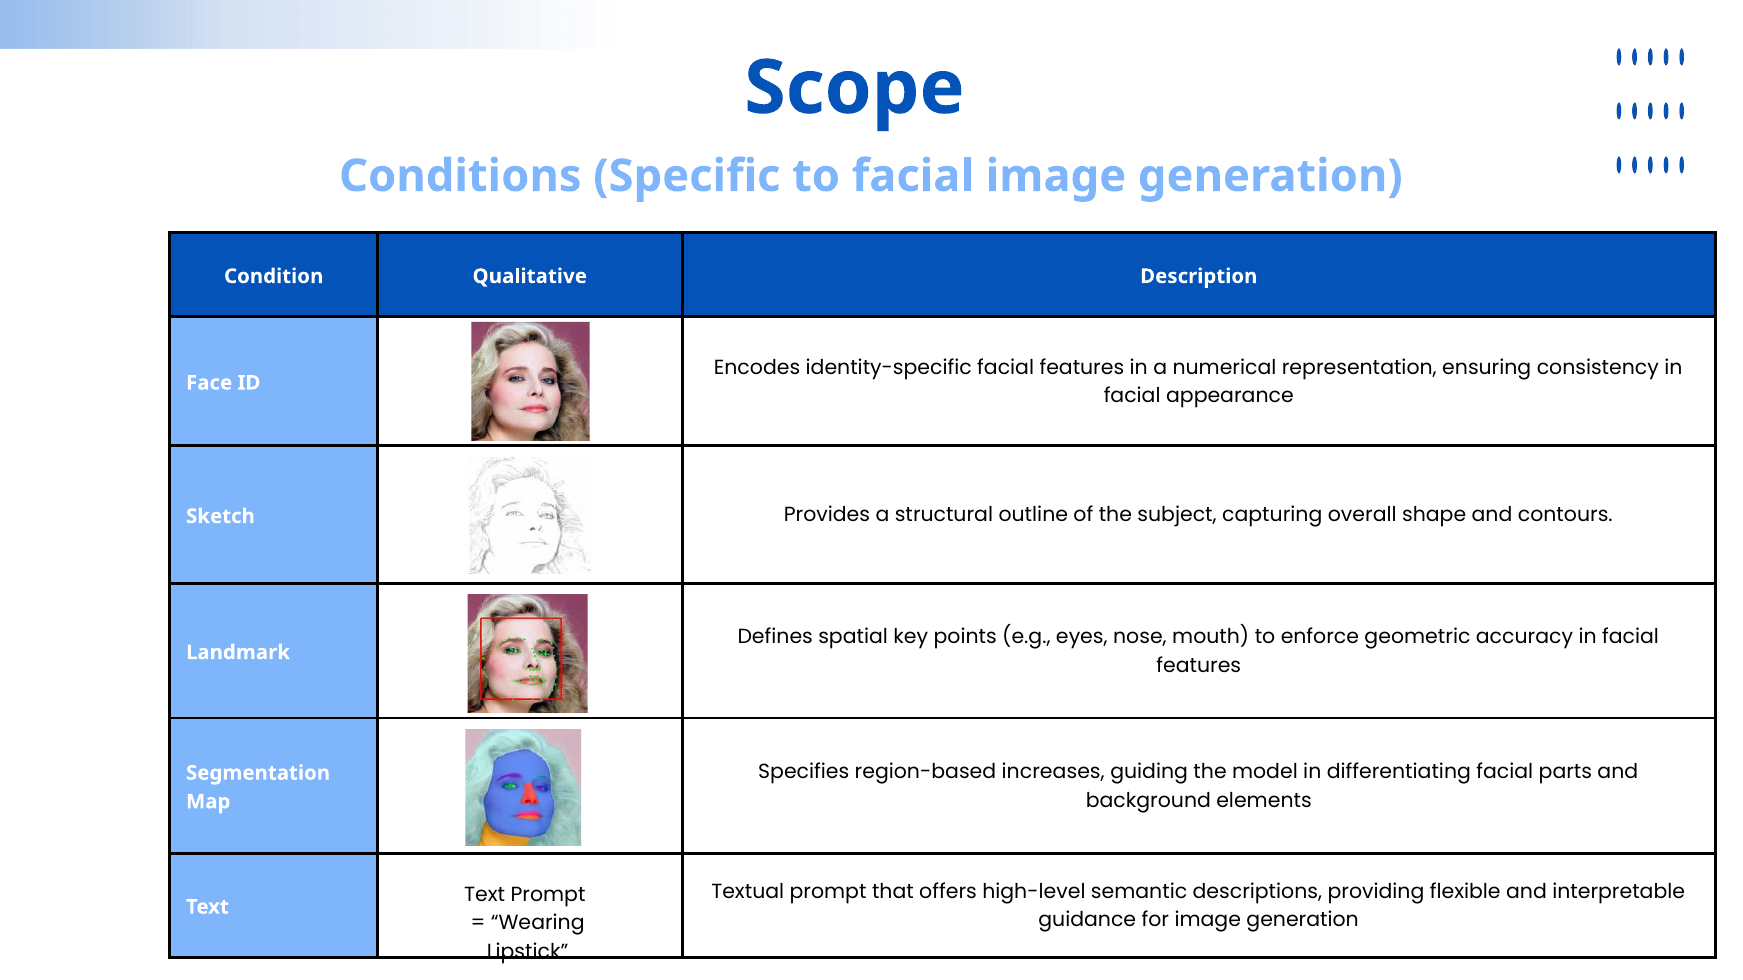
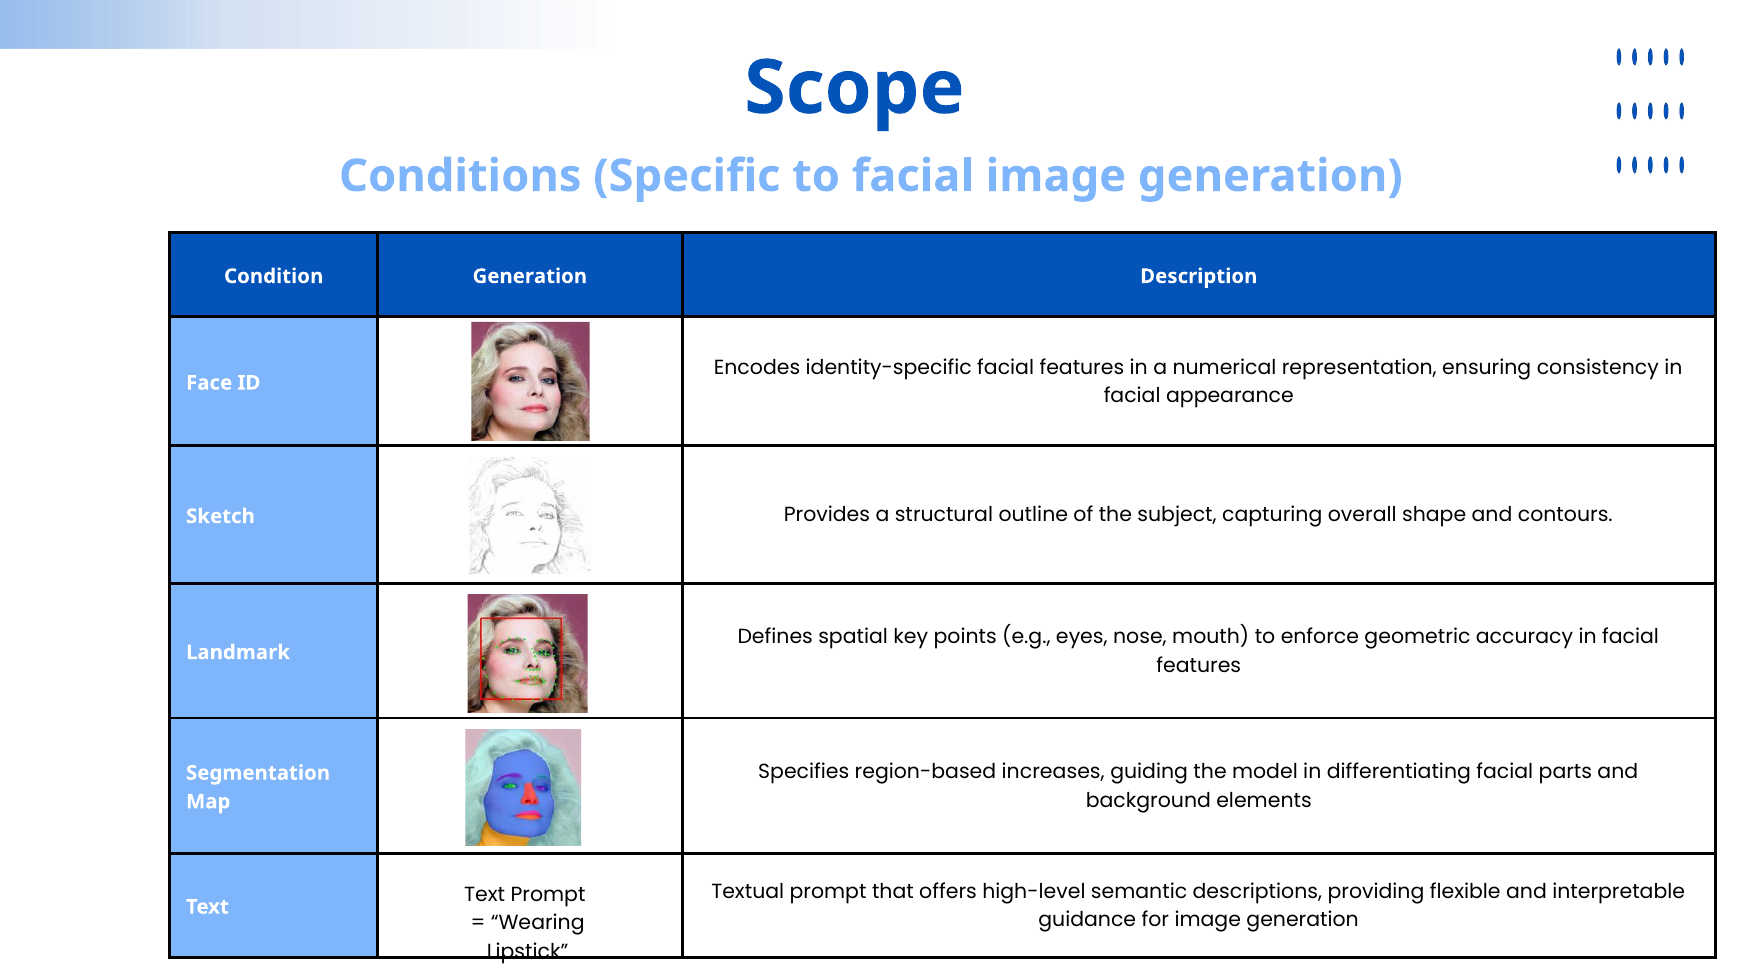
Condition Qualitative: Qualitative -> Generation (530, 276)
